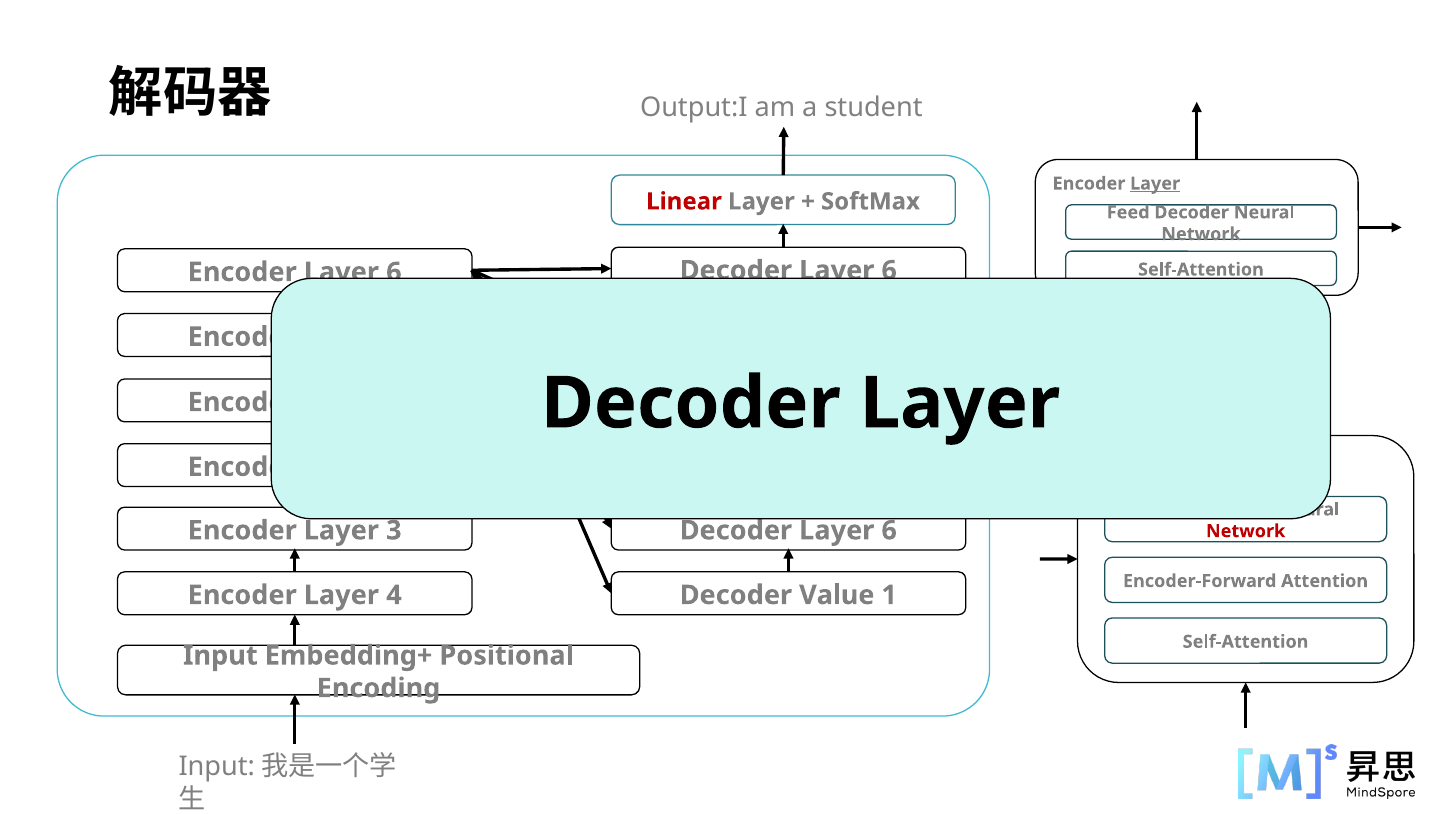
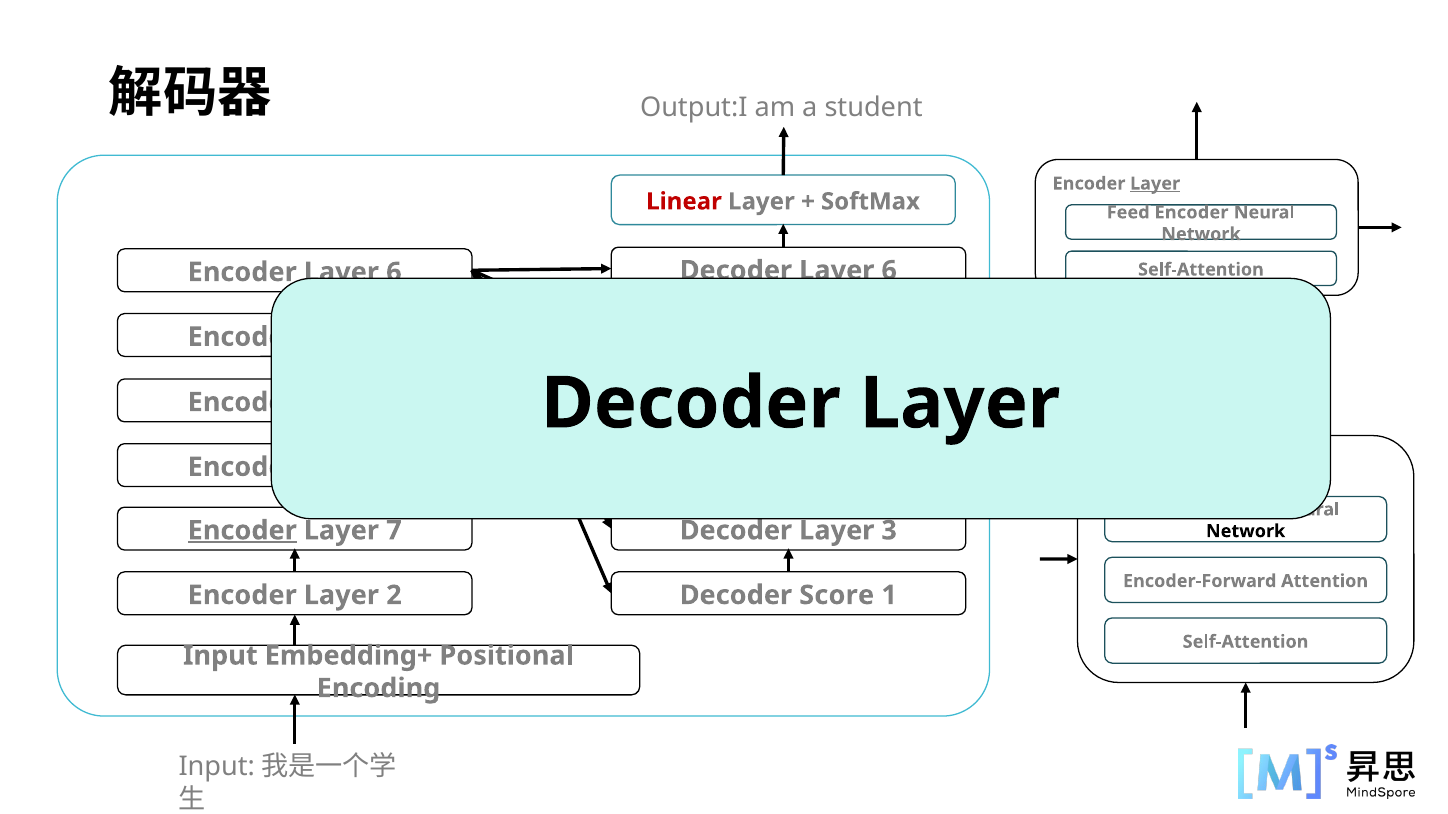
Feed Decoder: Decoder -> Encoder (1192, 213)
Encoder underline: none -> present (242, 531)
3: 3 -> 7 (394, 531)
6: 6 -> 3 (889, 531)
Network colour: red -> black (1246, 532)
4: 4 -> 2 (394, 596)
Value: Value -> Score (837, 596)
